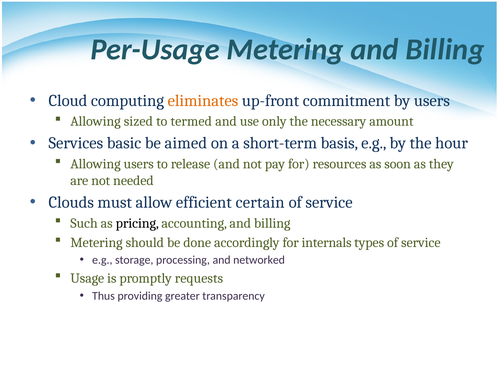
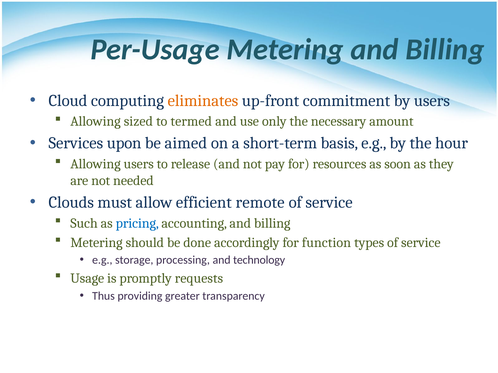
basic: basic -> upon (124, 143)
certain: certain -> remote (260, 203)
pricing colour: black -> blue (137, 223)
internals: internals -> function (326, 243)
networked: networked -> technology (259, 260)
